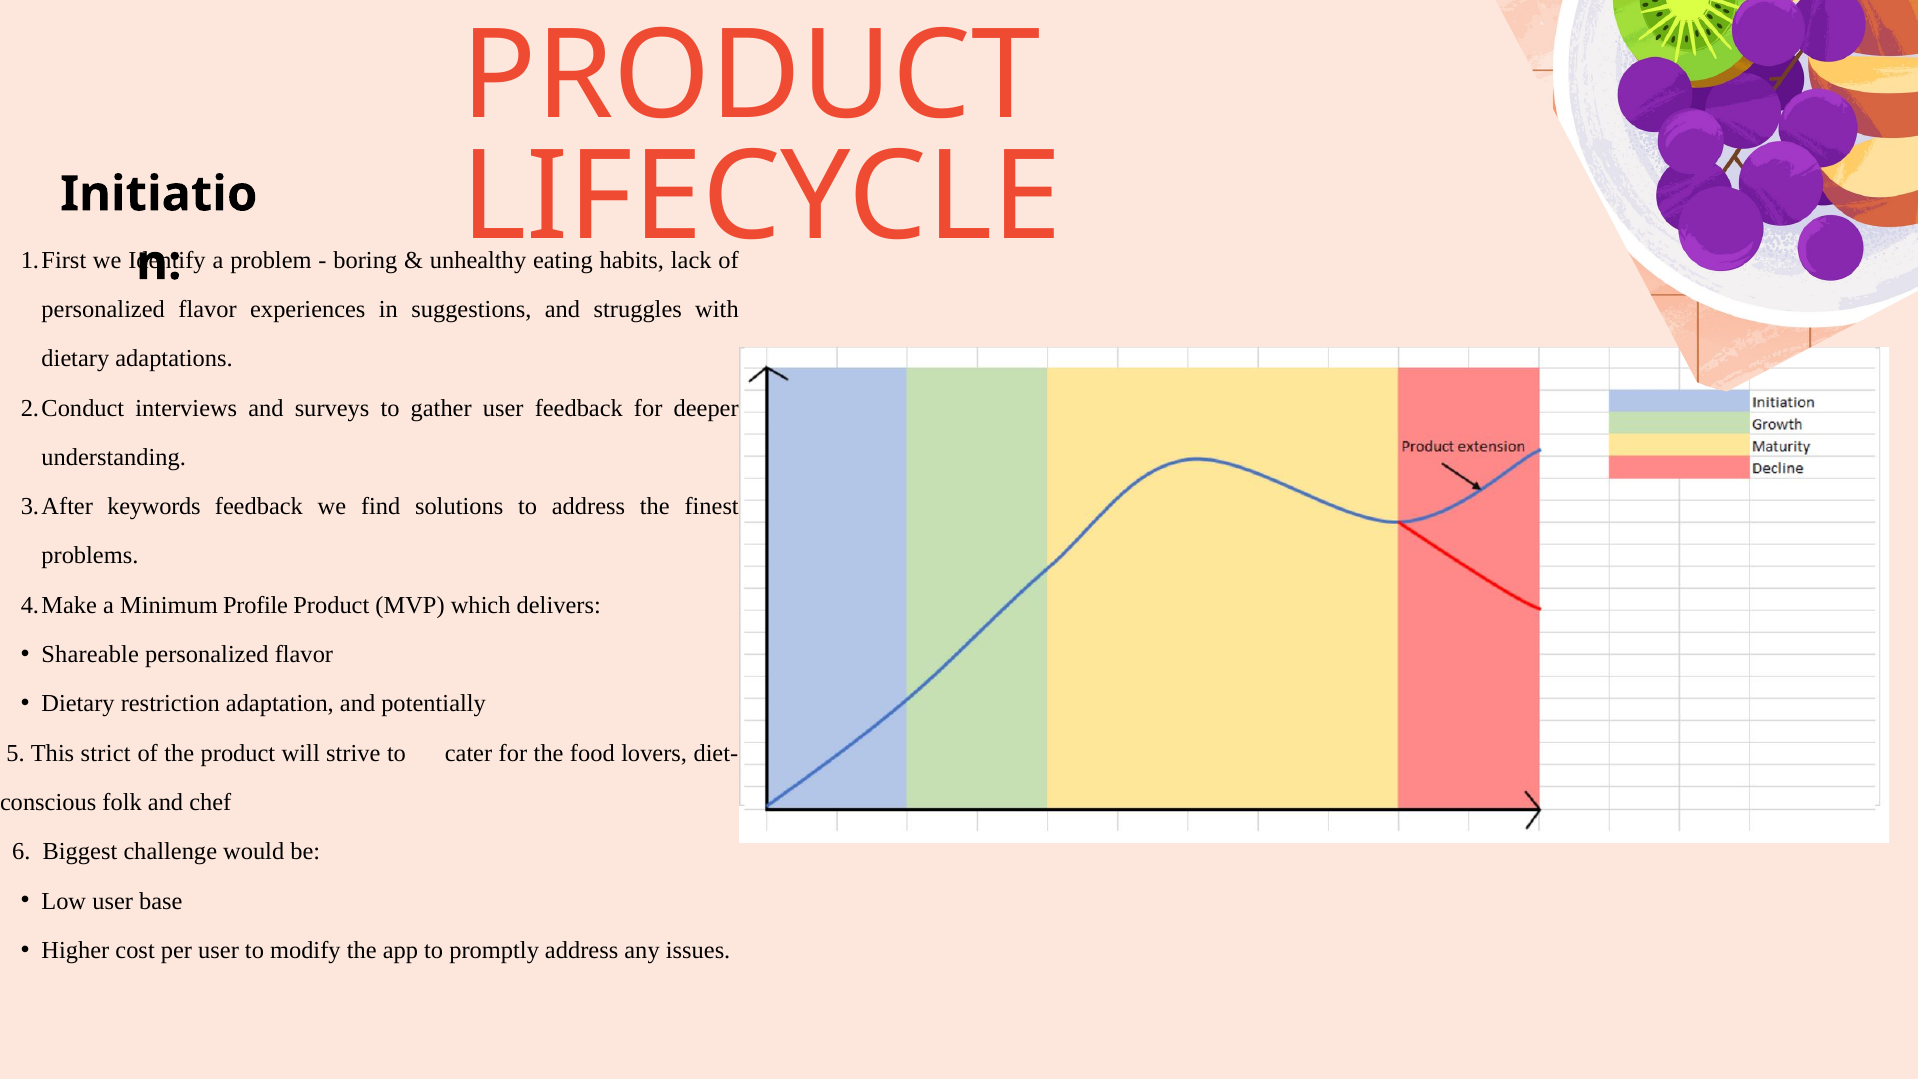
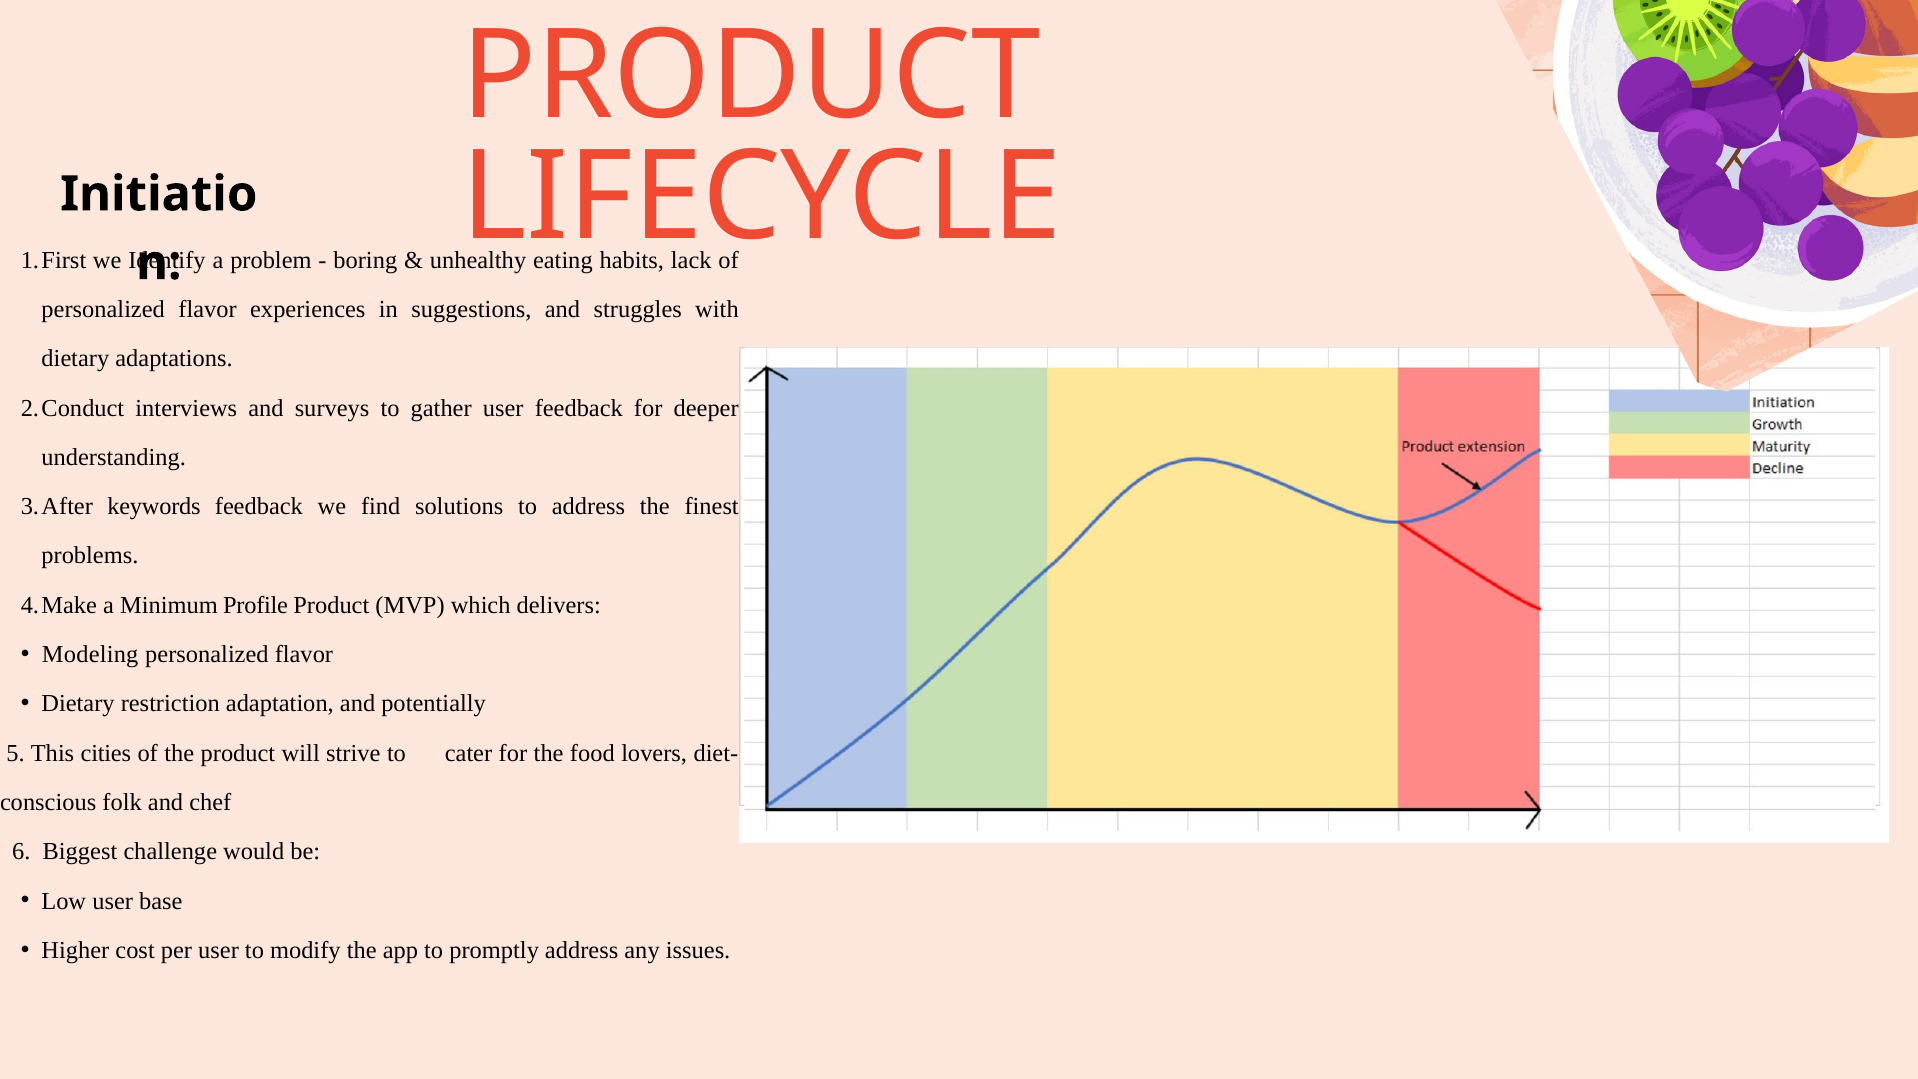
Shareable: Shareable -> Modeling (90, 654)
strict: strict -> cities (106, 753)
